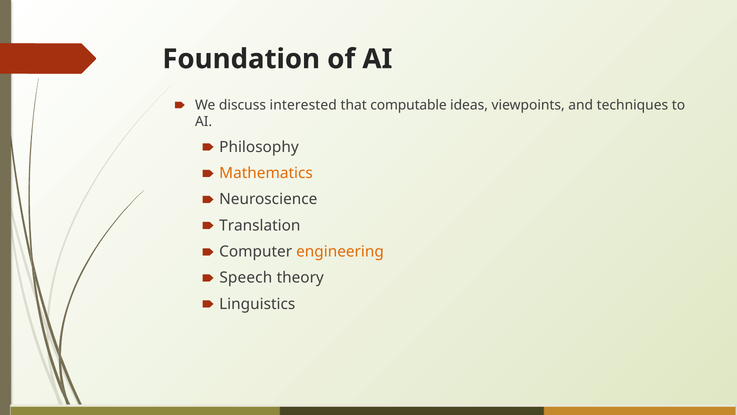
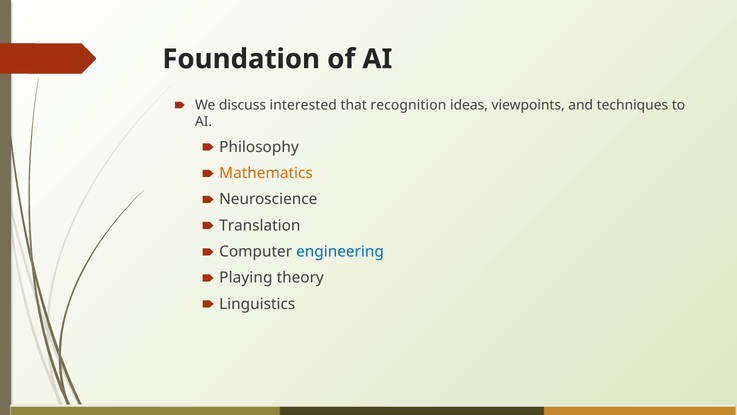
computable: computable -> recognition (408, 105)
engineering colour: orange -> blue (340, 251)
Speech: Speech -> Playing (246, 278)
